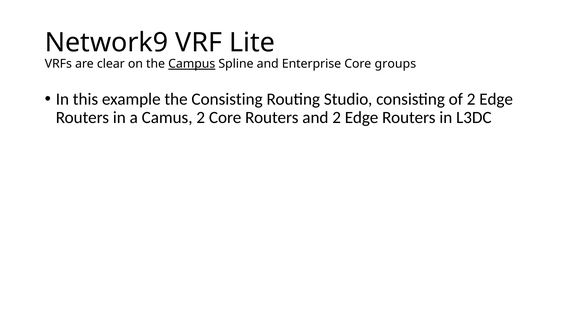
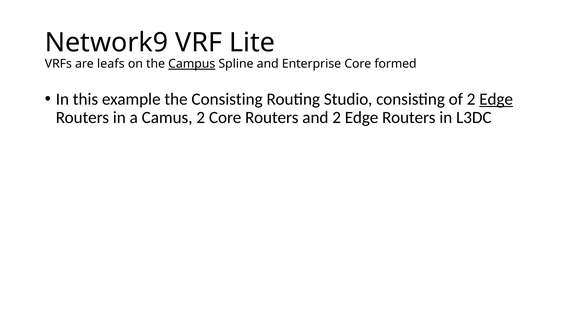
clear: clear -> leafs (111, 64)
groups: groups -> formed (395, 64)
Edge underline: none -> present (496, 99)
